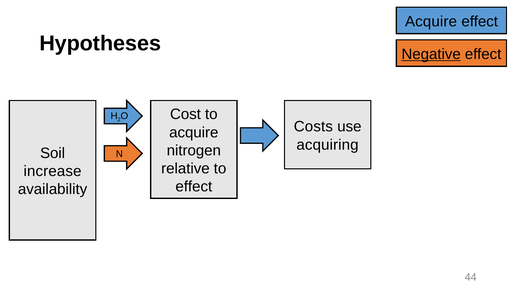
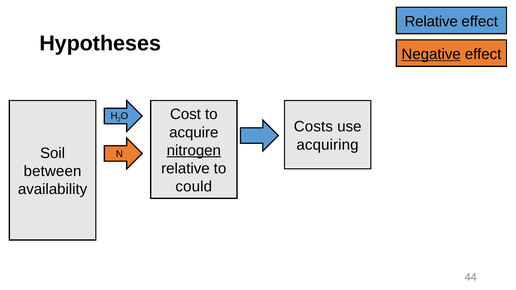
Acquire: Acquire -> Relative (431, 21)
nitrogen underline: none -> present (194, 151)
increase: increase -> between (53, 171)
effect: effect -> could (194, 187)
